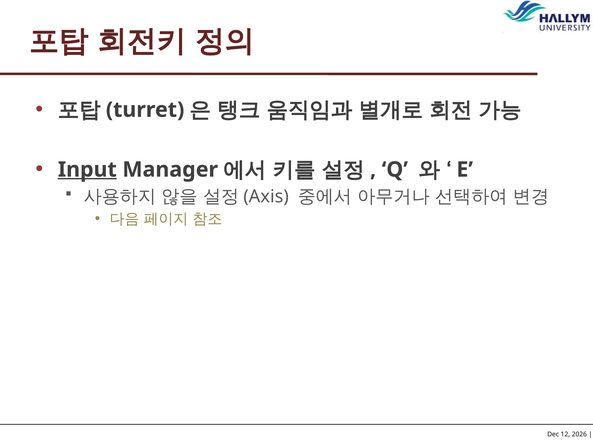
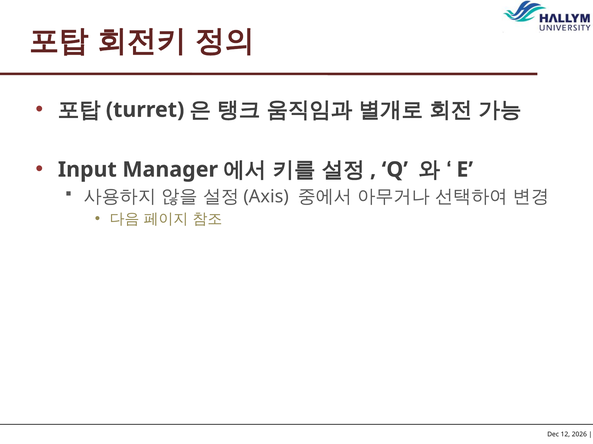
Input underline: present -> none (87, 170)
